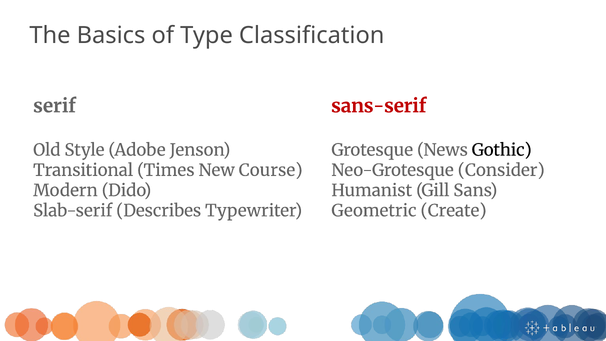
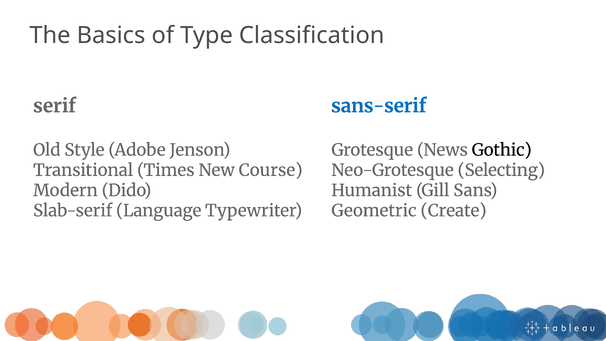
sans-serif colour: red -> blue (379, 106)
Consider: Consider -> Selecting (501, 170)
Describes: Describes -> Language (159, 211)
